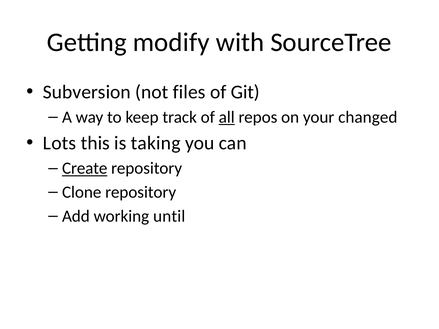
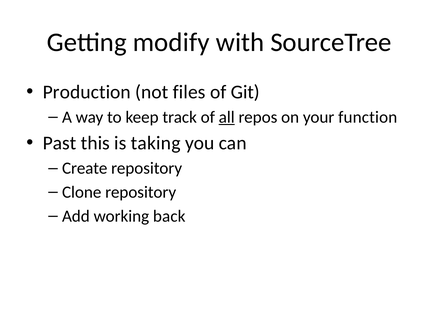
Subversion: Subversion -> Production (87, 92)
changed: changed -> function (368, 117)
Lots: Lots -> Past (60, 143)
Create underline: present -> none (85, 168)
until: until -> back (169, 216)
